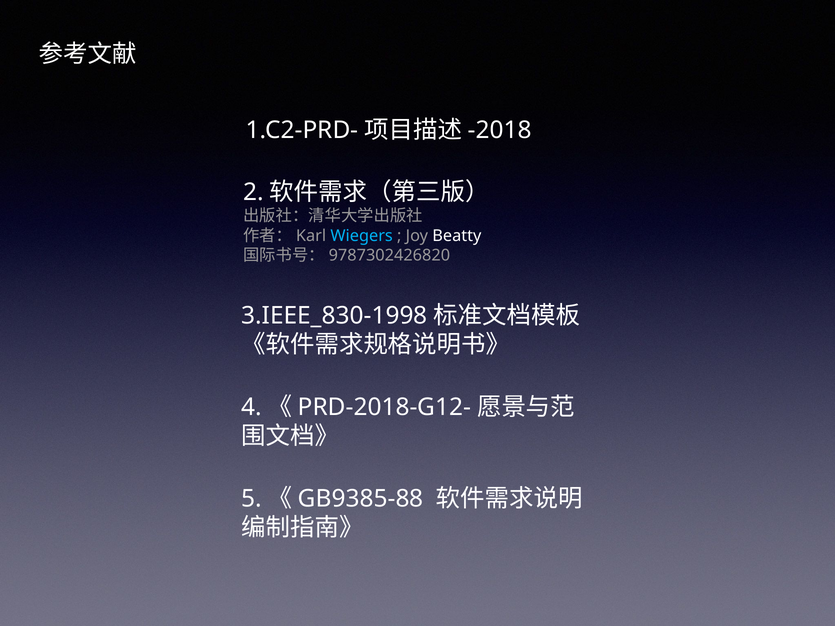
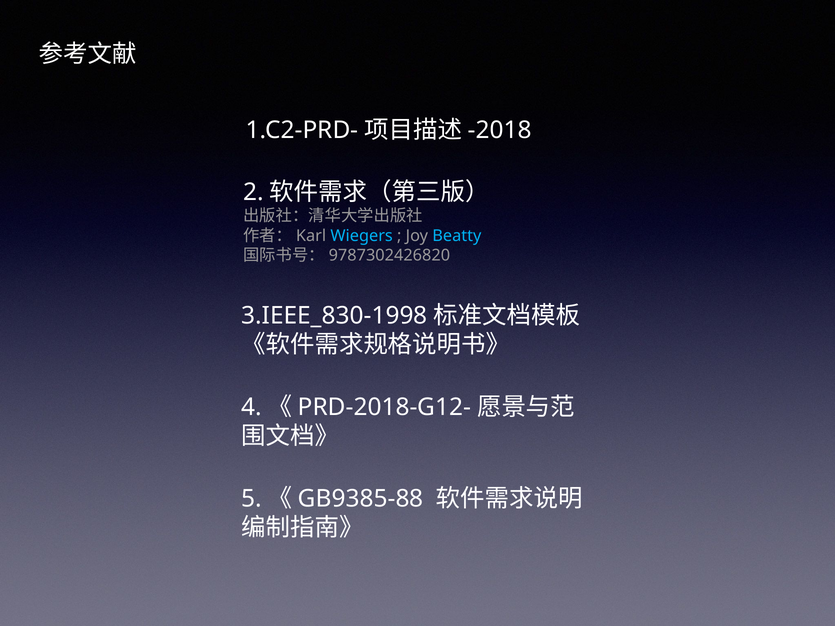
Beatty colour: white -> light blue (457, 236)
